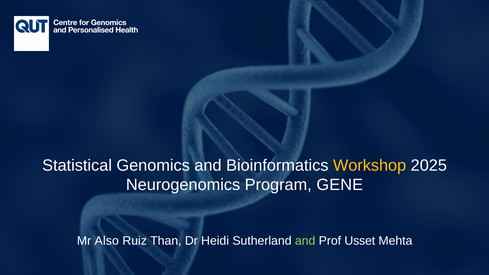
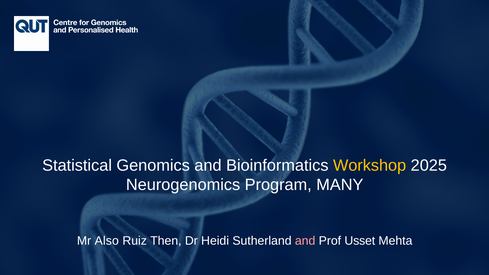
GENE: GENE -> MANY (340, 185)
Than: Than -> Then (166, 241)
and colour: light green -> pink (305, 241)
